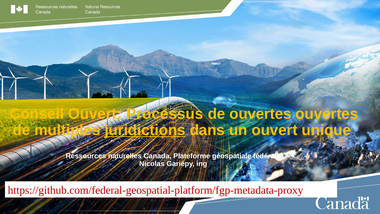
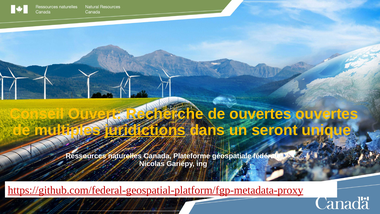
Processus: Processus -> Recherche (165, 114)
un ouvert: ouvert -> seront (275, 130)
https://github.com/federal-geospatial-platform/fgp-metadata-proxy underline: none -> present (156, 190)
